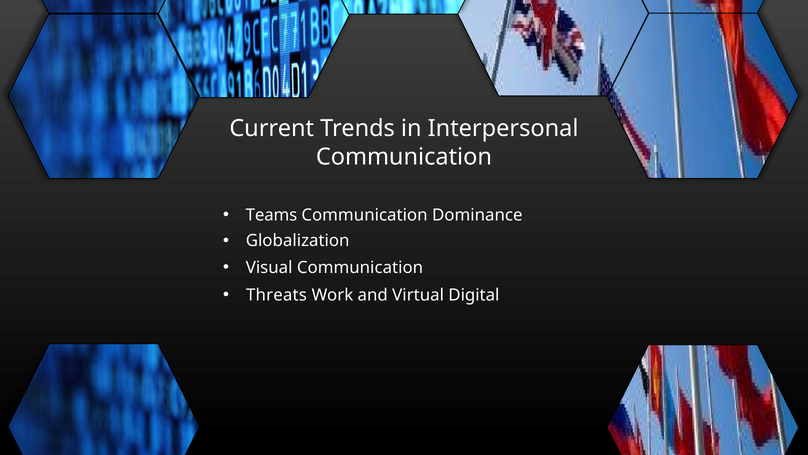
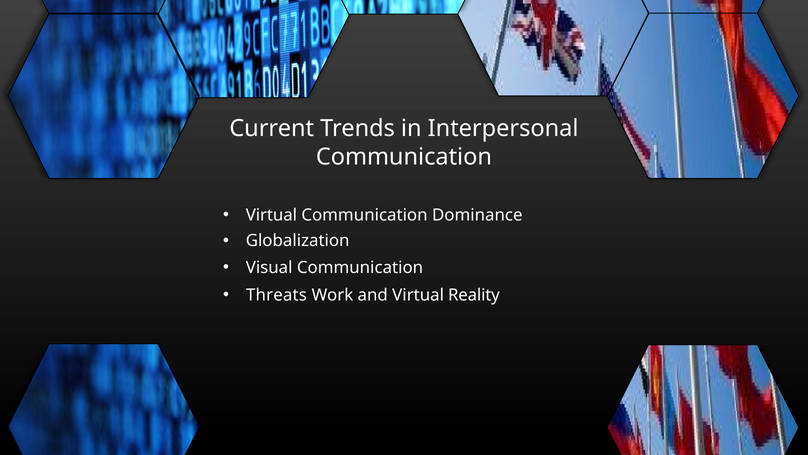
Teams: Teams -> Virtual (271, 215)
Digital: Digital -> Reality (474, 295)
